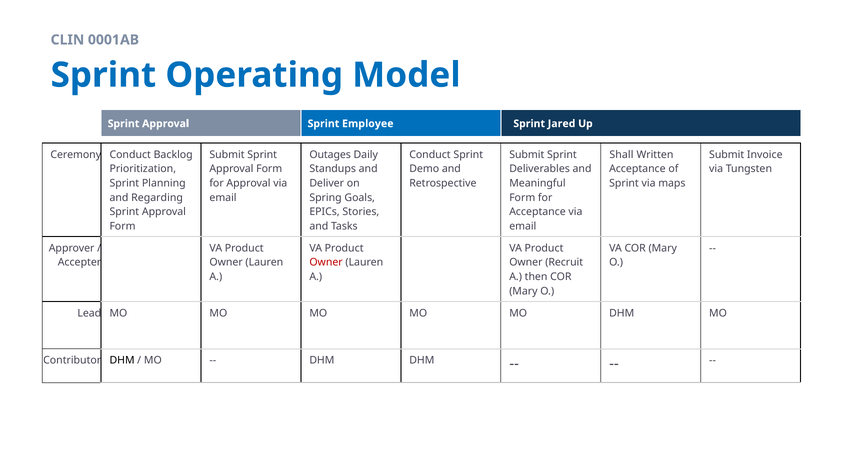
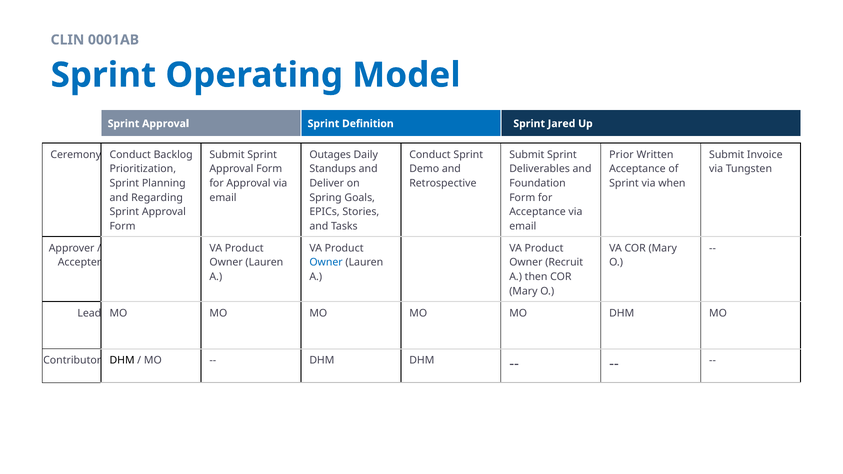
Employee: Employee -> Definition (368, 124)
Shall: Shall -> Prior (621, 155)
Meaningful: Meaningful -> Foundation (537, 183)
maps: maps -> when (672, 183)
Owner colour: red -> blue (326, 263)
